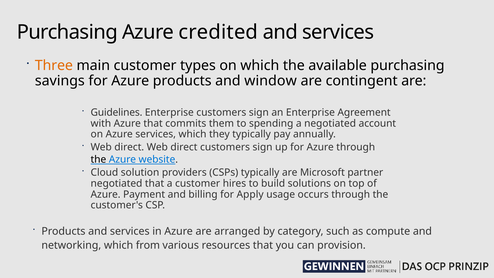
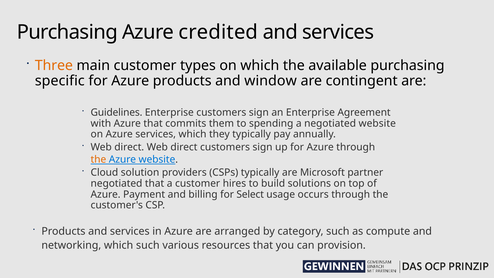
savings: savings -> specific (60, 81)
negotiated account: account -> website (377, 123)
the colour: black -> orange (98, 159)
Apply: Apply -> Select (250, 194)
which from: from -> such (148, 245)
